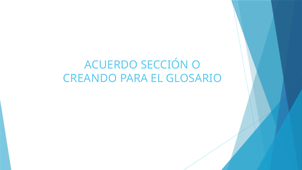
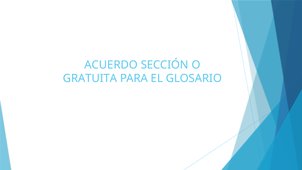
CREANDO: CREANDO -> GRATUITA (90, 78)
